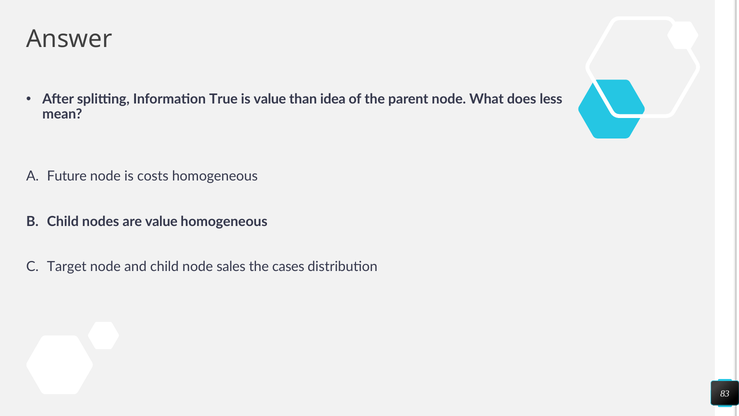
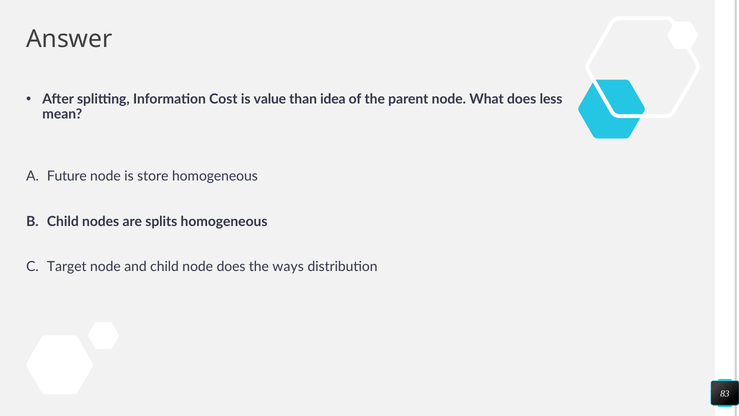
True: True -> Cost (223, 99)
costs: costs -> store (153, 176)
are value: value -> splits (161, 221)
node sales: sales -> does (231, 267)
cases: cases -> ways (288, 267)
